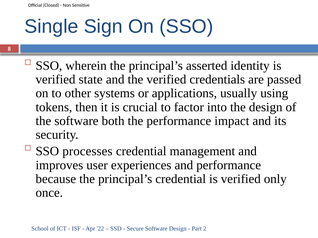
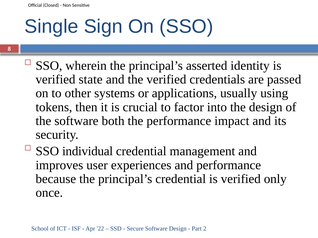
processes: processes -> individual (88, 152)
